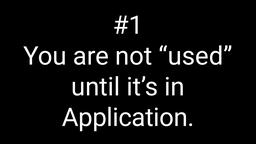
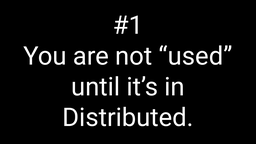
Application: Application -> Distributed (128, 118)
